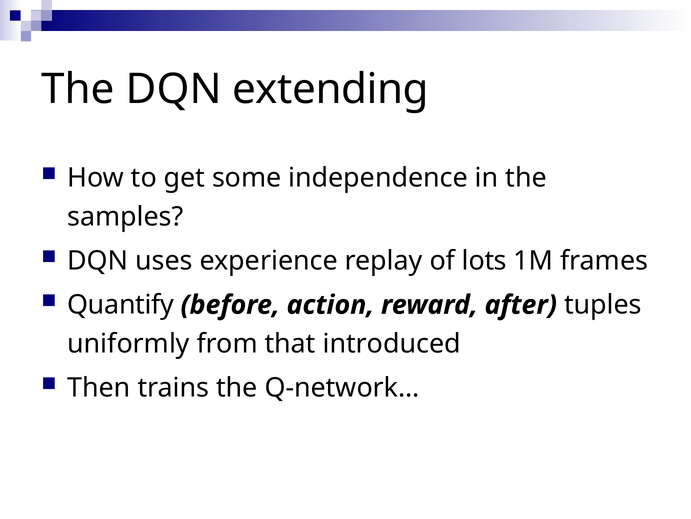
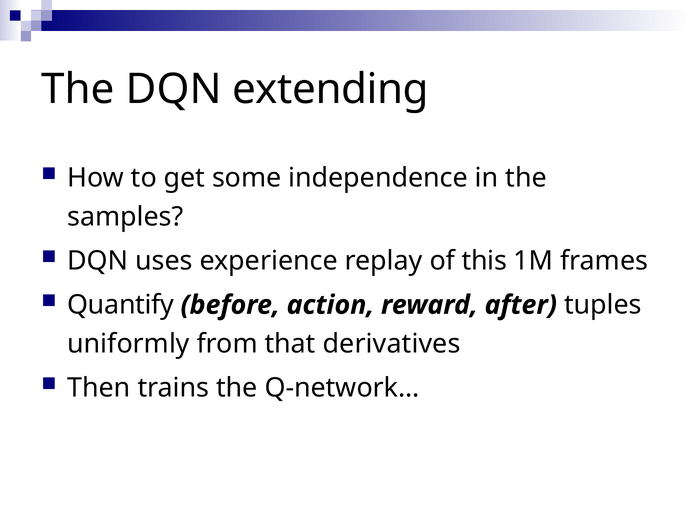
lots: lots -> this (484, 260)
introduced: introduced -> derivatives (392, 343)
